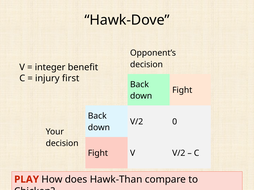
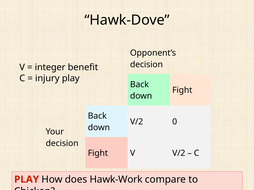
injury first: first -> play (71, 78)
Hawk-Than: Hawk-Than -> Hawk-Work (116, 180)
